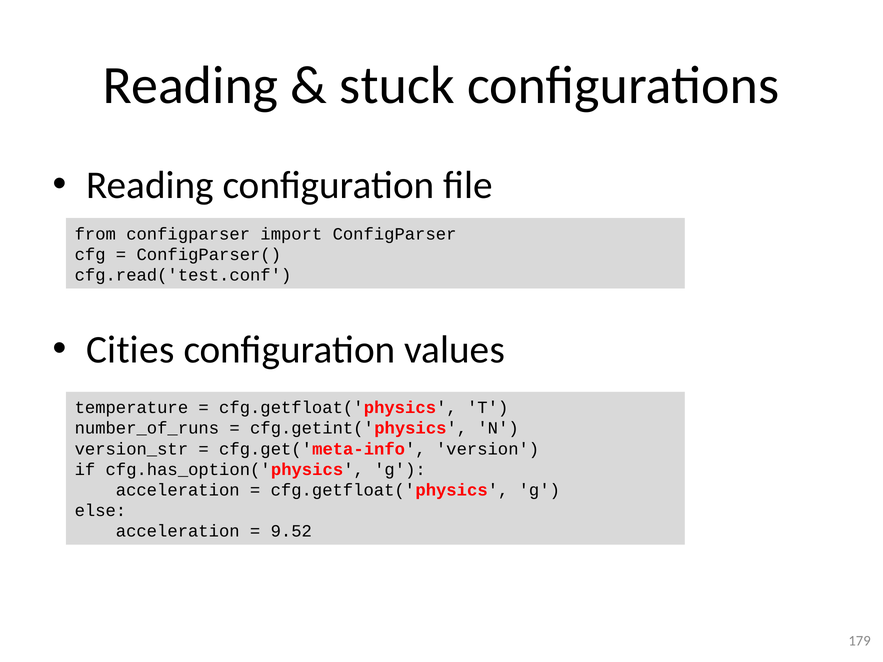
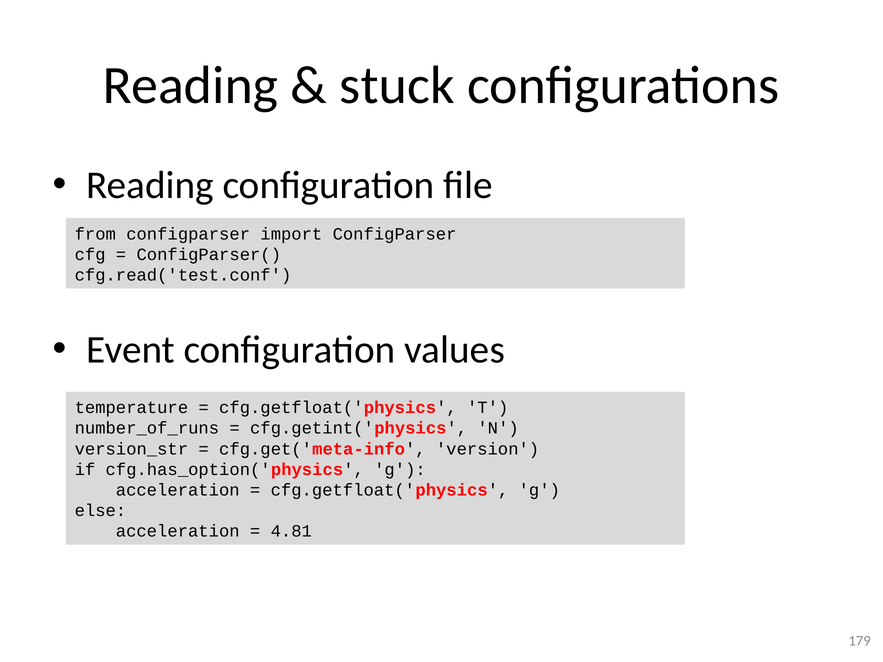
Cities: Cities -> Event (131, 350)
9.52: 9.52 -> 4.81 (291, 531)
